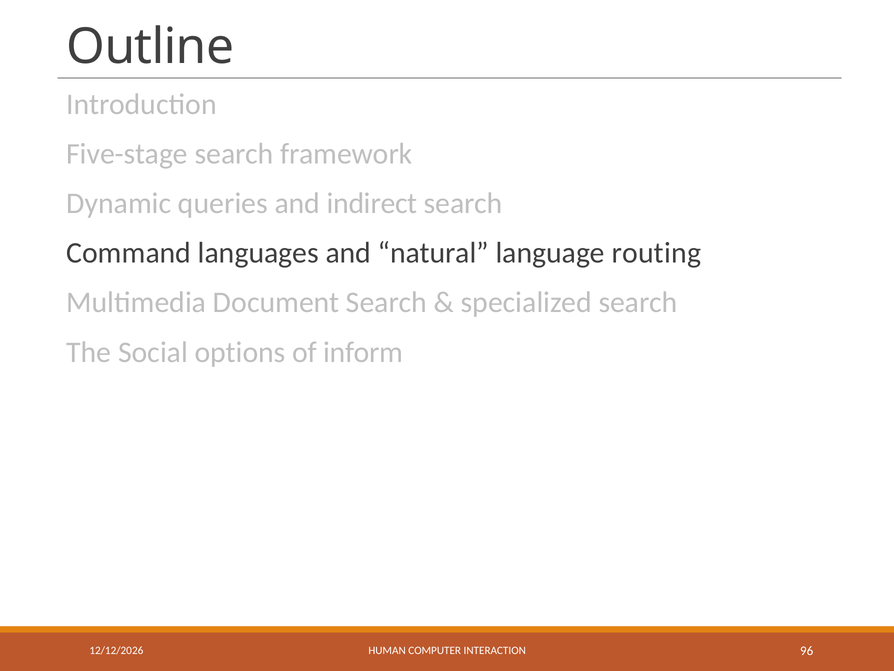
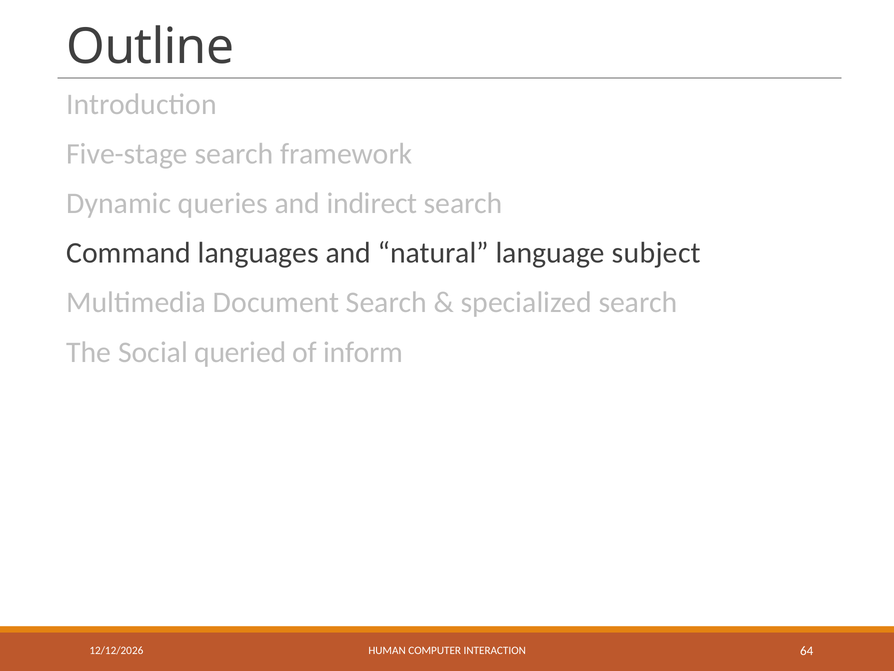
routing: routing -> subject (656, 253)
options: options -> queried (240, 352)
96: 96 -> 64 (807, 650)
